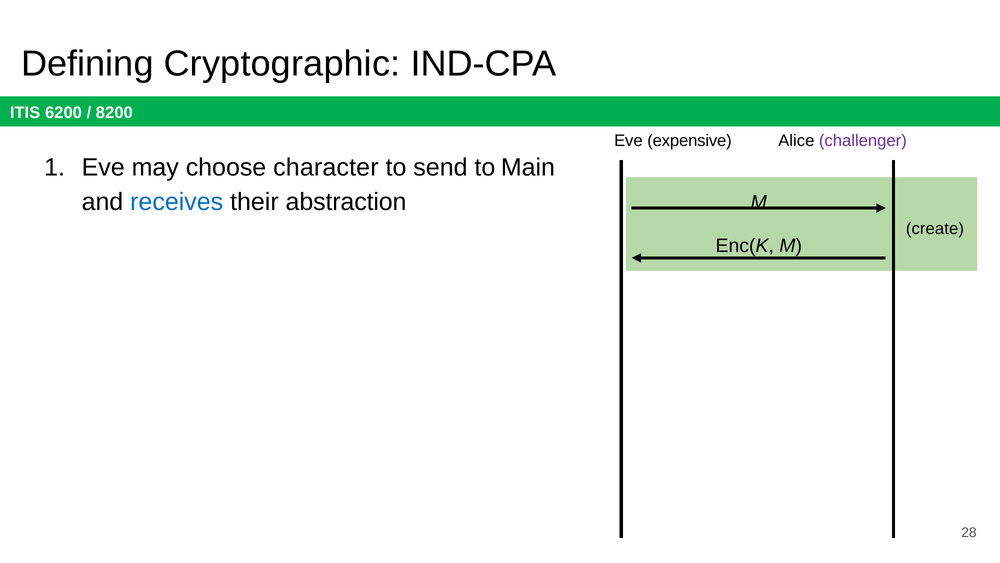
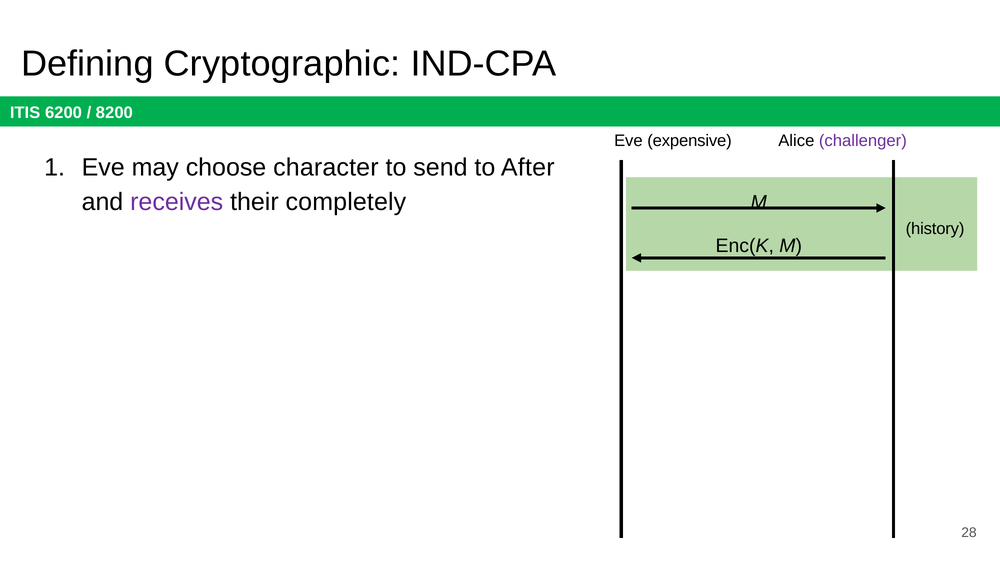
Main: Main -> After (528, 168)
receives colour: blue -> purple (177, 202)
abstraction: abstraction -> completely (346, 202)
create: create -> history (935, 229)
